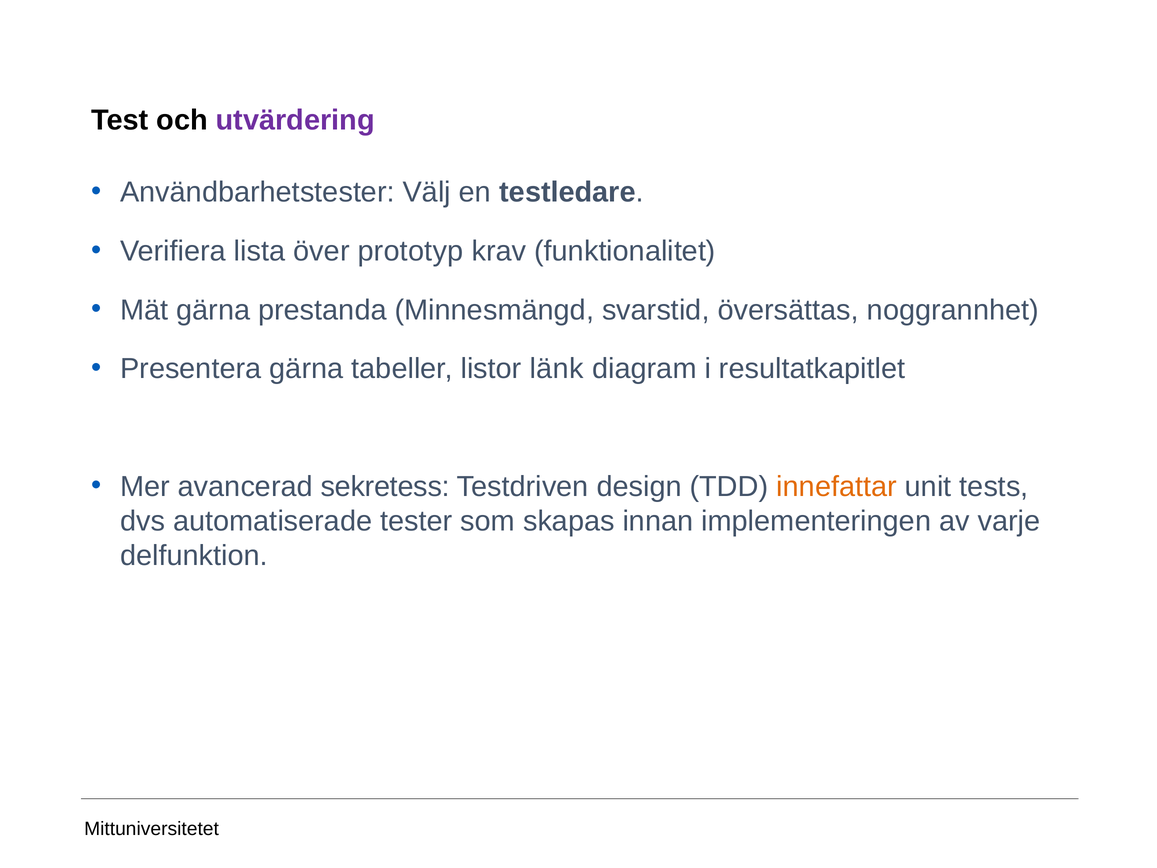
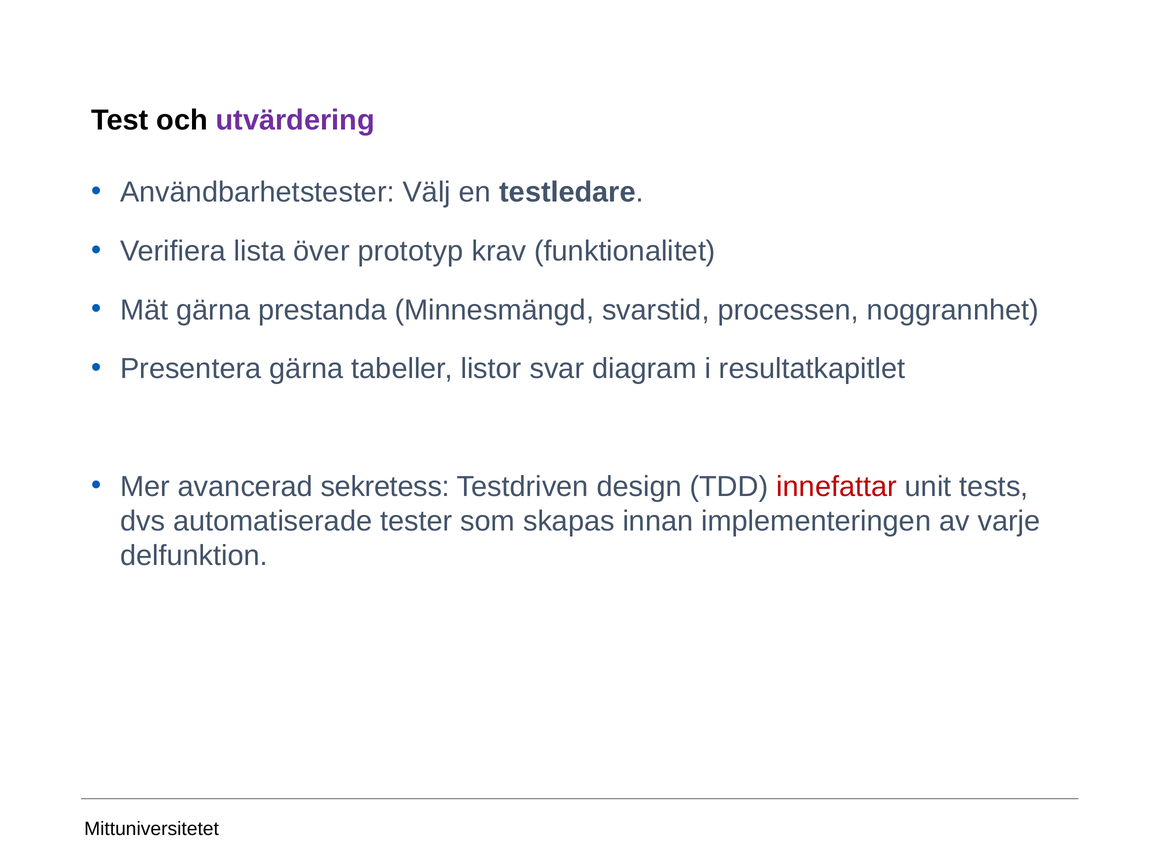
översättas: översättas -> processen (788, 310)
länk: länk -> svar (557, 369)
innefattar colour: orange -> red (837, 486)
